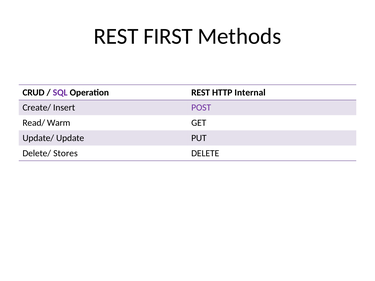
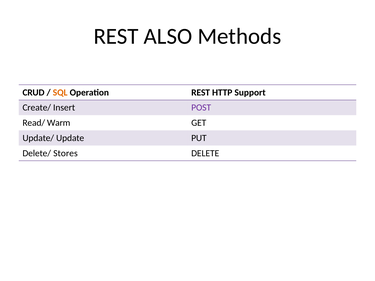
FIRST: FIRST -> ALSO (168, 36)
SQL colour: purple -> orange (60, 93)
Internal: Internal -> Support (250, 93)
